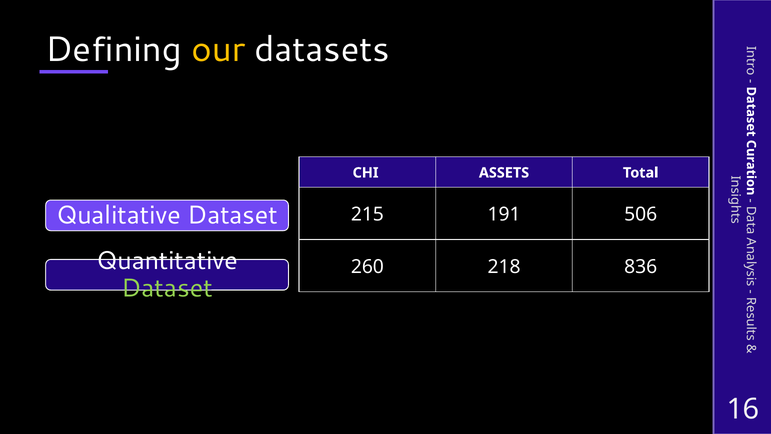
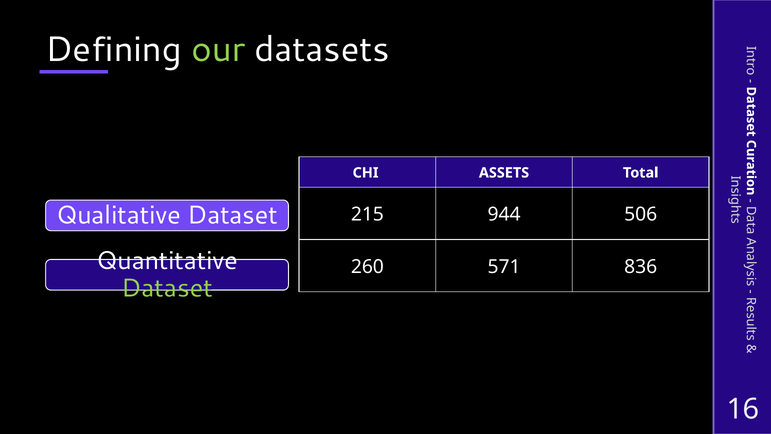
our colour: yellow -> light green (218, 50)
191: 191 -> 944 (504, 214)
218: 218 -> 571 (504, 267)
